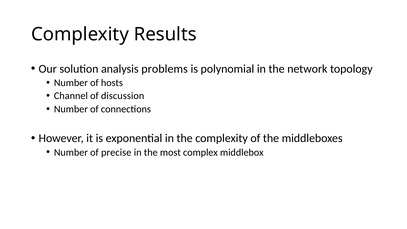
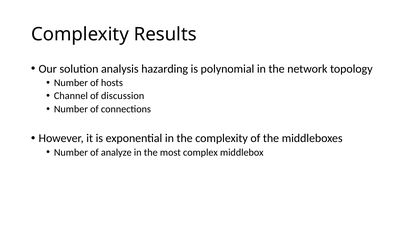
problems: problems -> hazarding (165, 69)
precise: precise -> analyze (116, 152)
